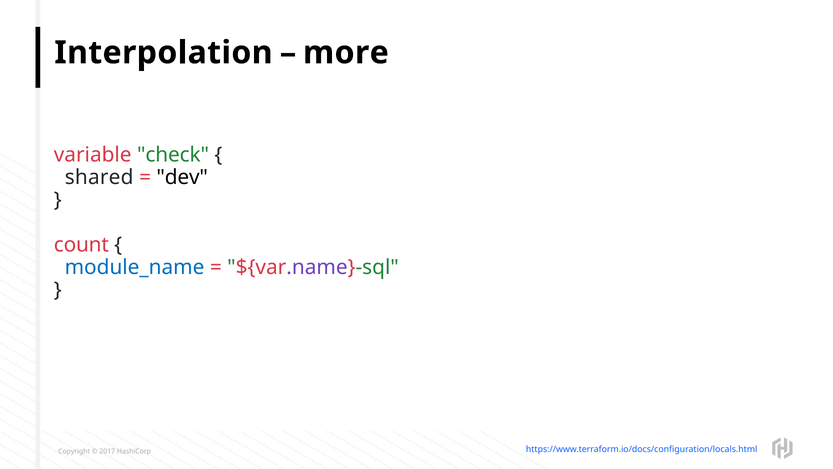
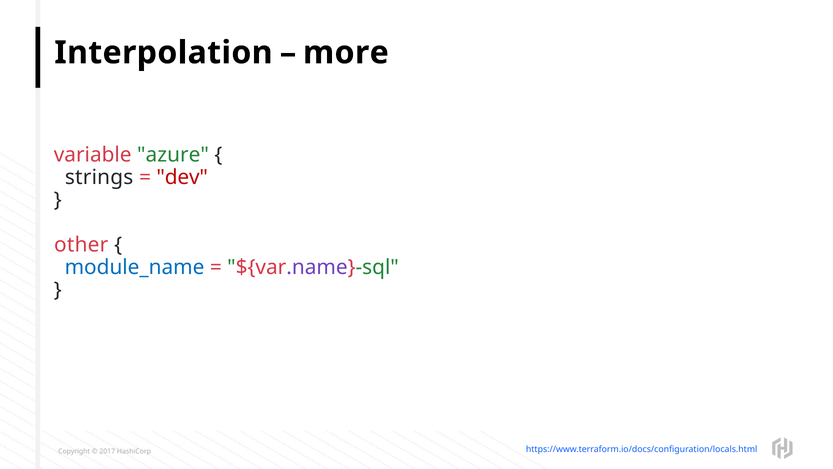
check: check -> azure (173, 155)
shared: shared -> strings (99, 177)
dev colour: black -> red (182, 177)
count: count -> other (81, 245)
